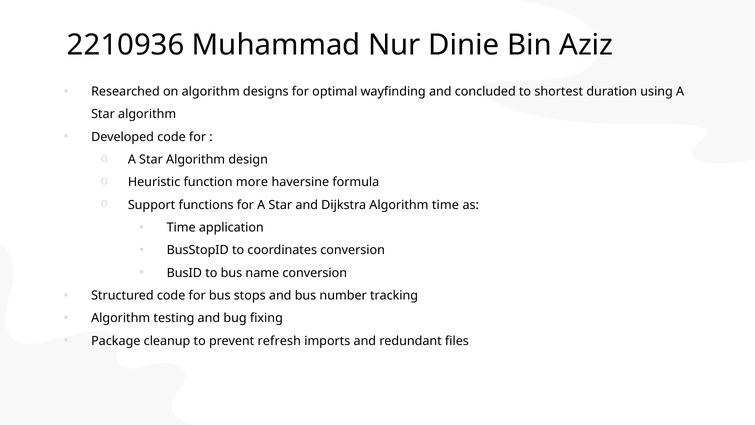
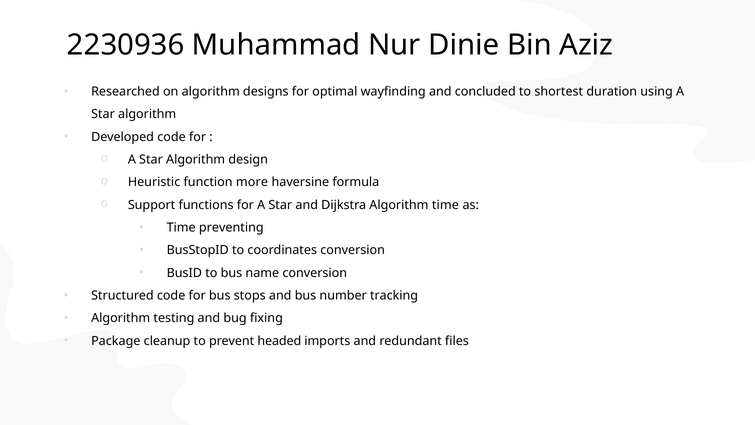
2210936: 2210936 -> 2230936 (126, 45)
application: application -> preventing (231, 227)
refresh: refresh -> headed (279, 341)
